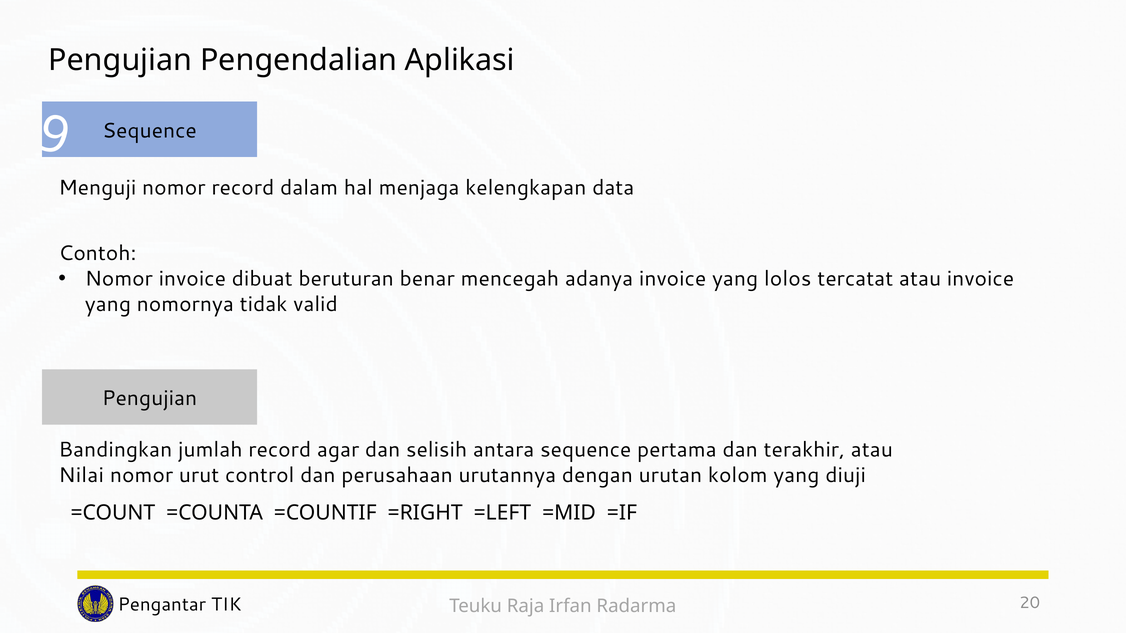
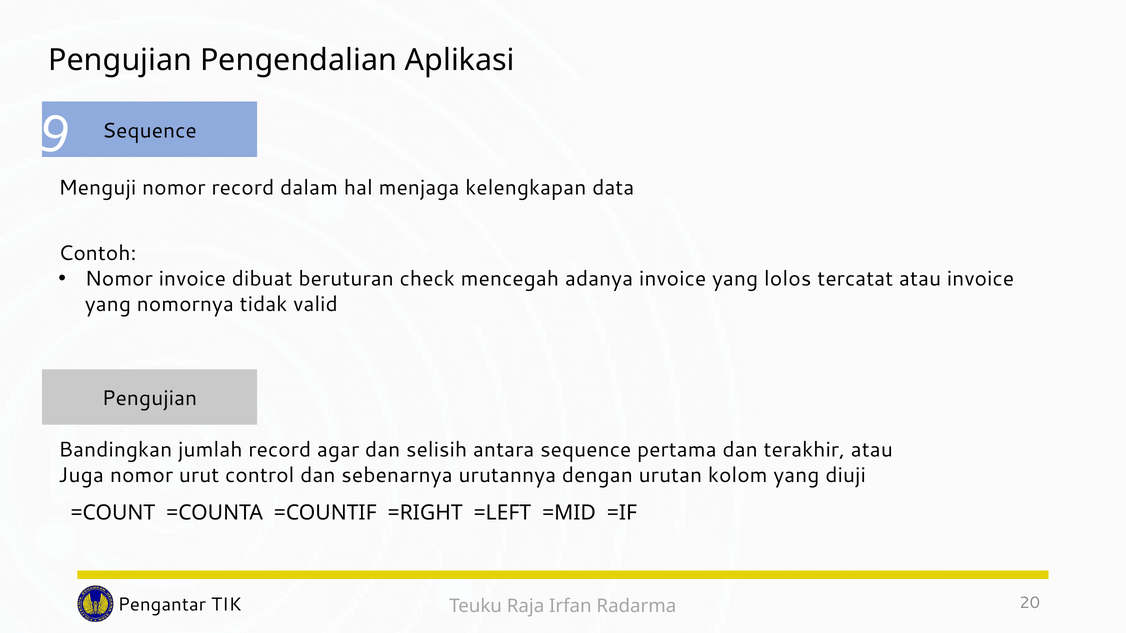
benar: benar -> check (427, 279)
Nilai: Nilai -> Juga (81, 476)
perusahaan: perusahaan -> sebenarnya (397, 476)
